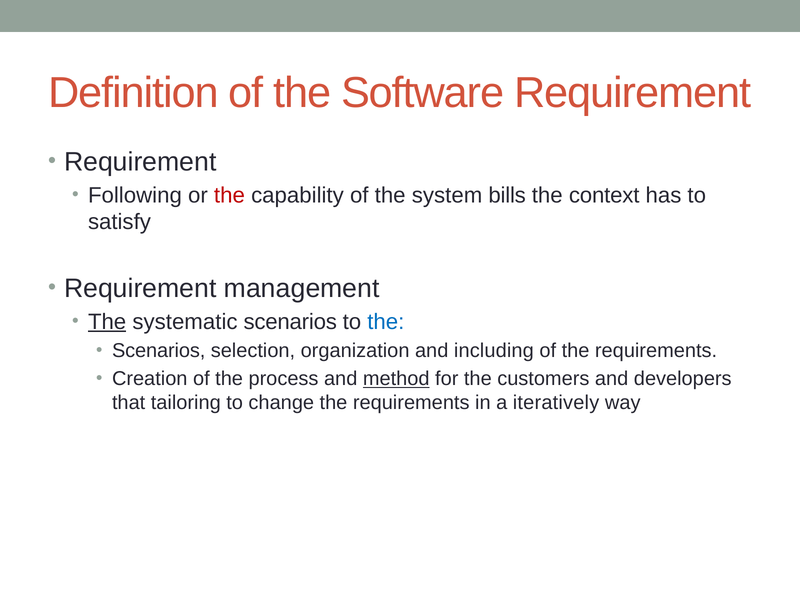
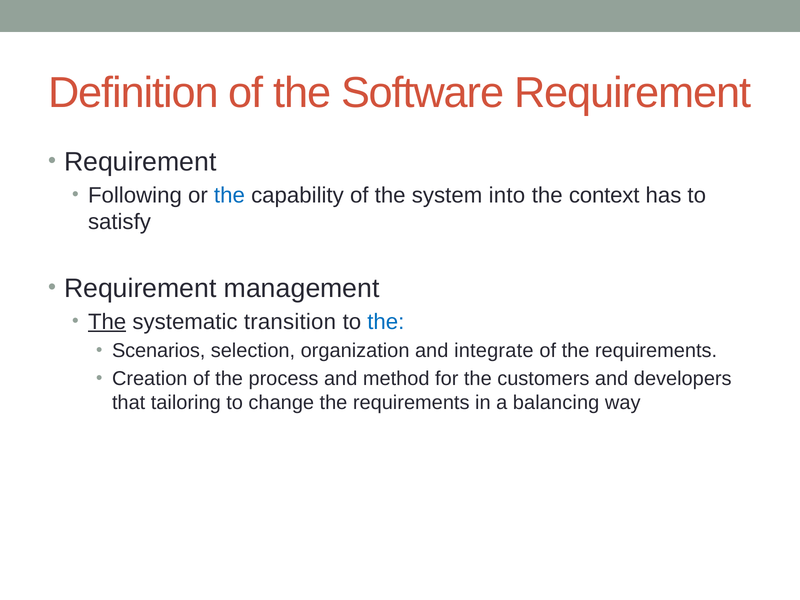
the colour: red -> blue (229, 195)
bills: bills -> into (507, 195)
systematic scenarios: scenarios -> transition (290, 322)
including: including -> integrate (494, 351)
method underline: present -> none (396, 379)
iteratively: iteratively -> balancing (556, 403)
